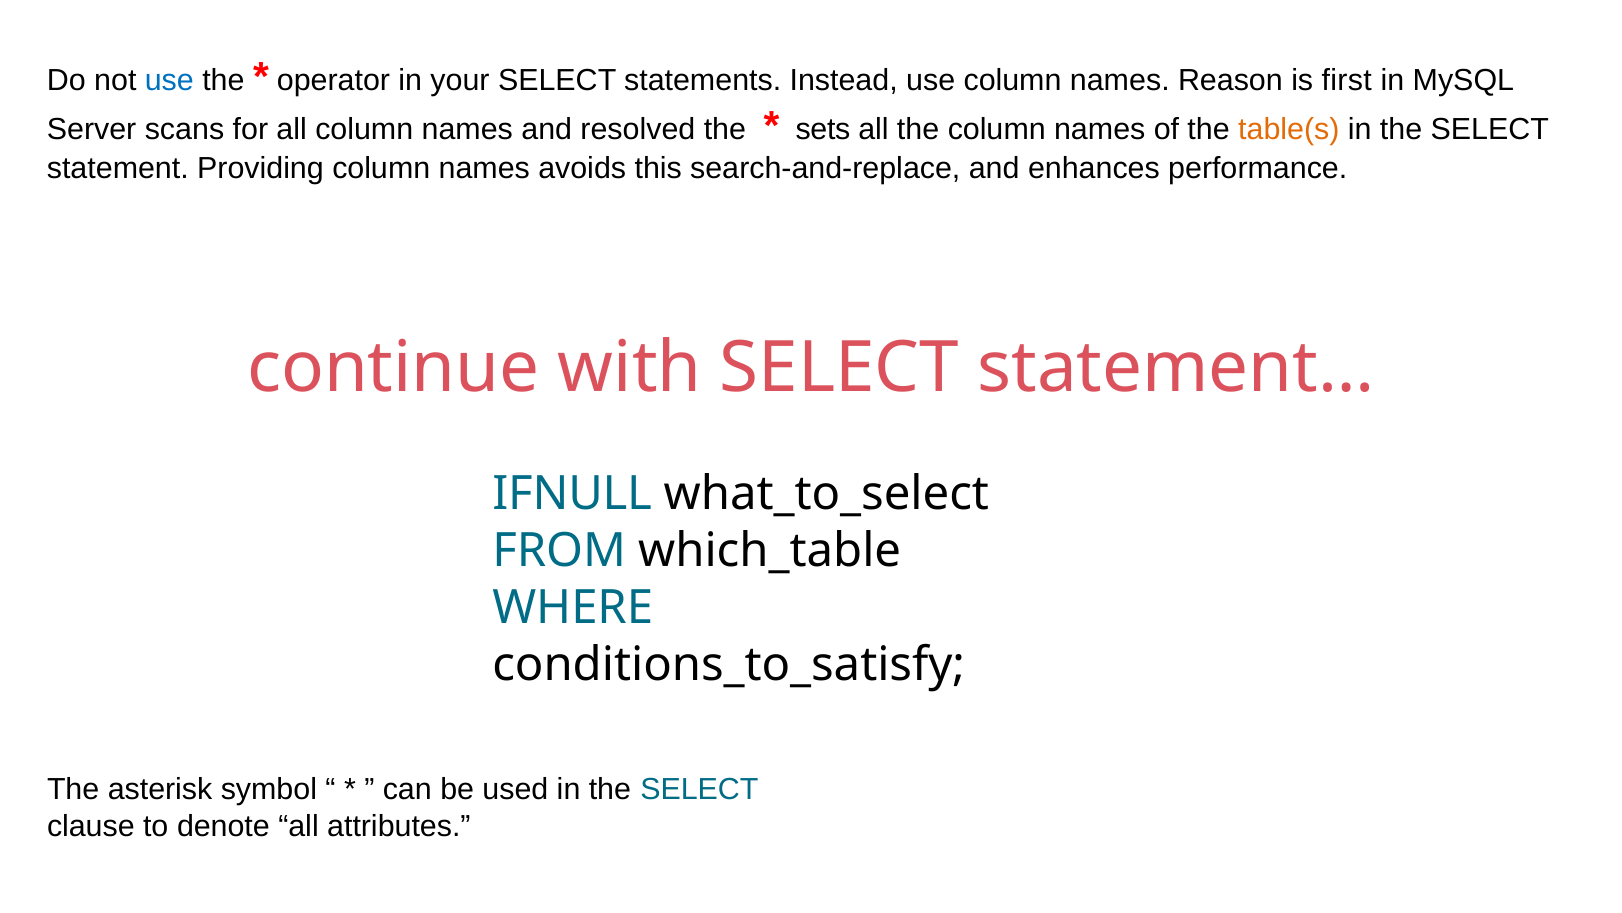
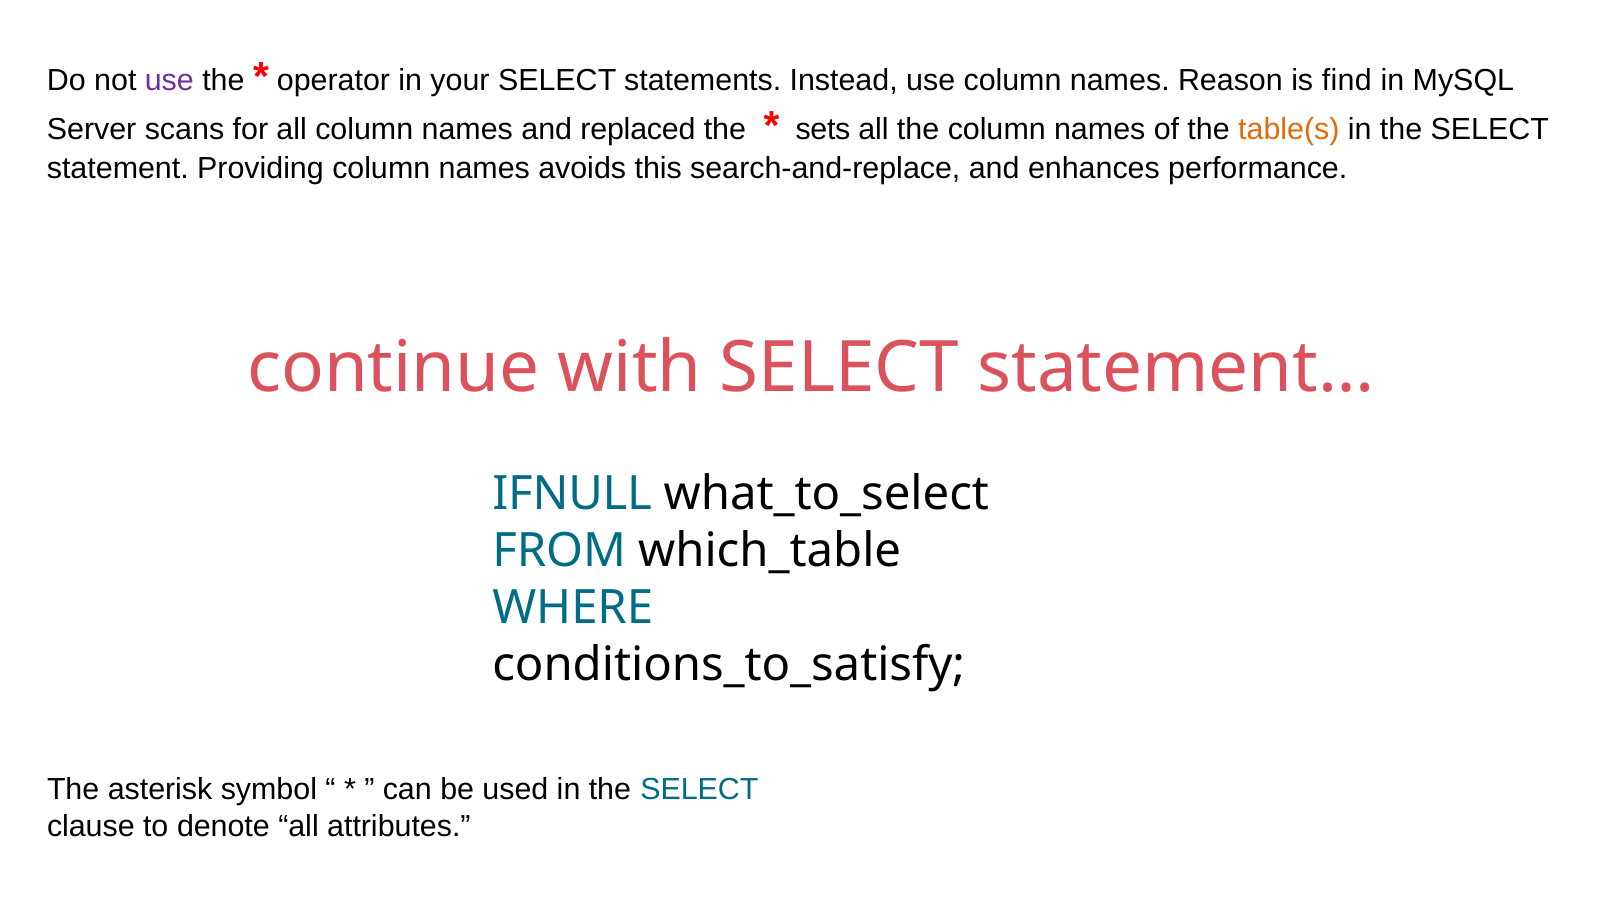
use colour: blue -> purple (169, 81)
first: first -> find (1347, 81)
resolved: resolved -> replaced (638, 129)
